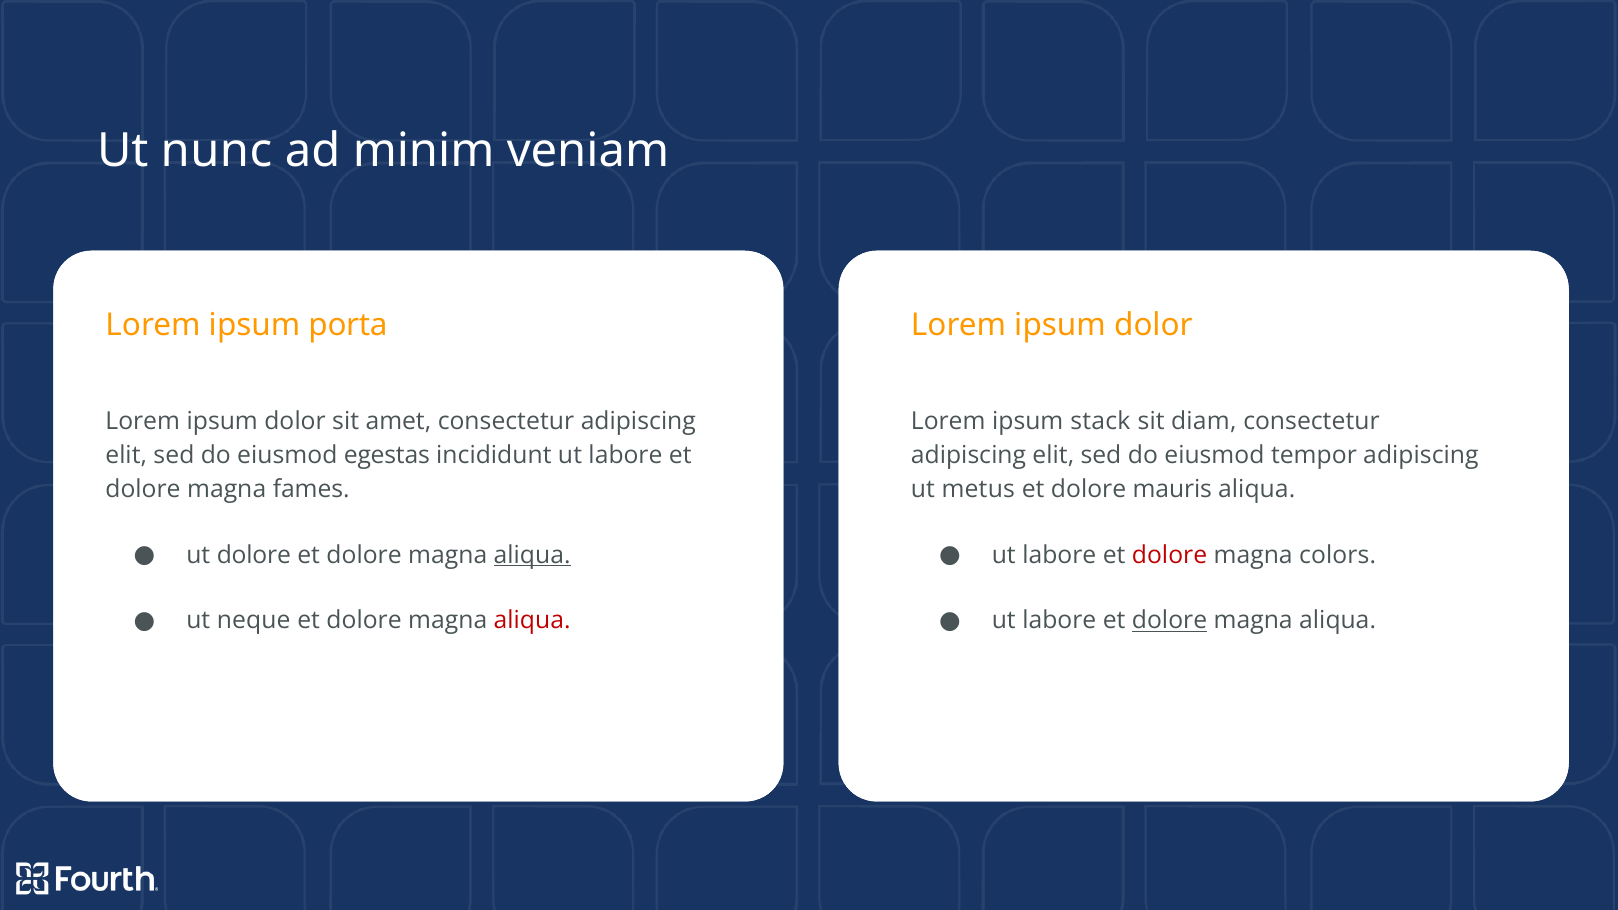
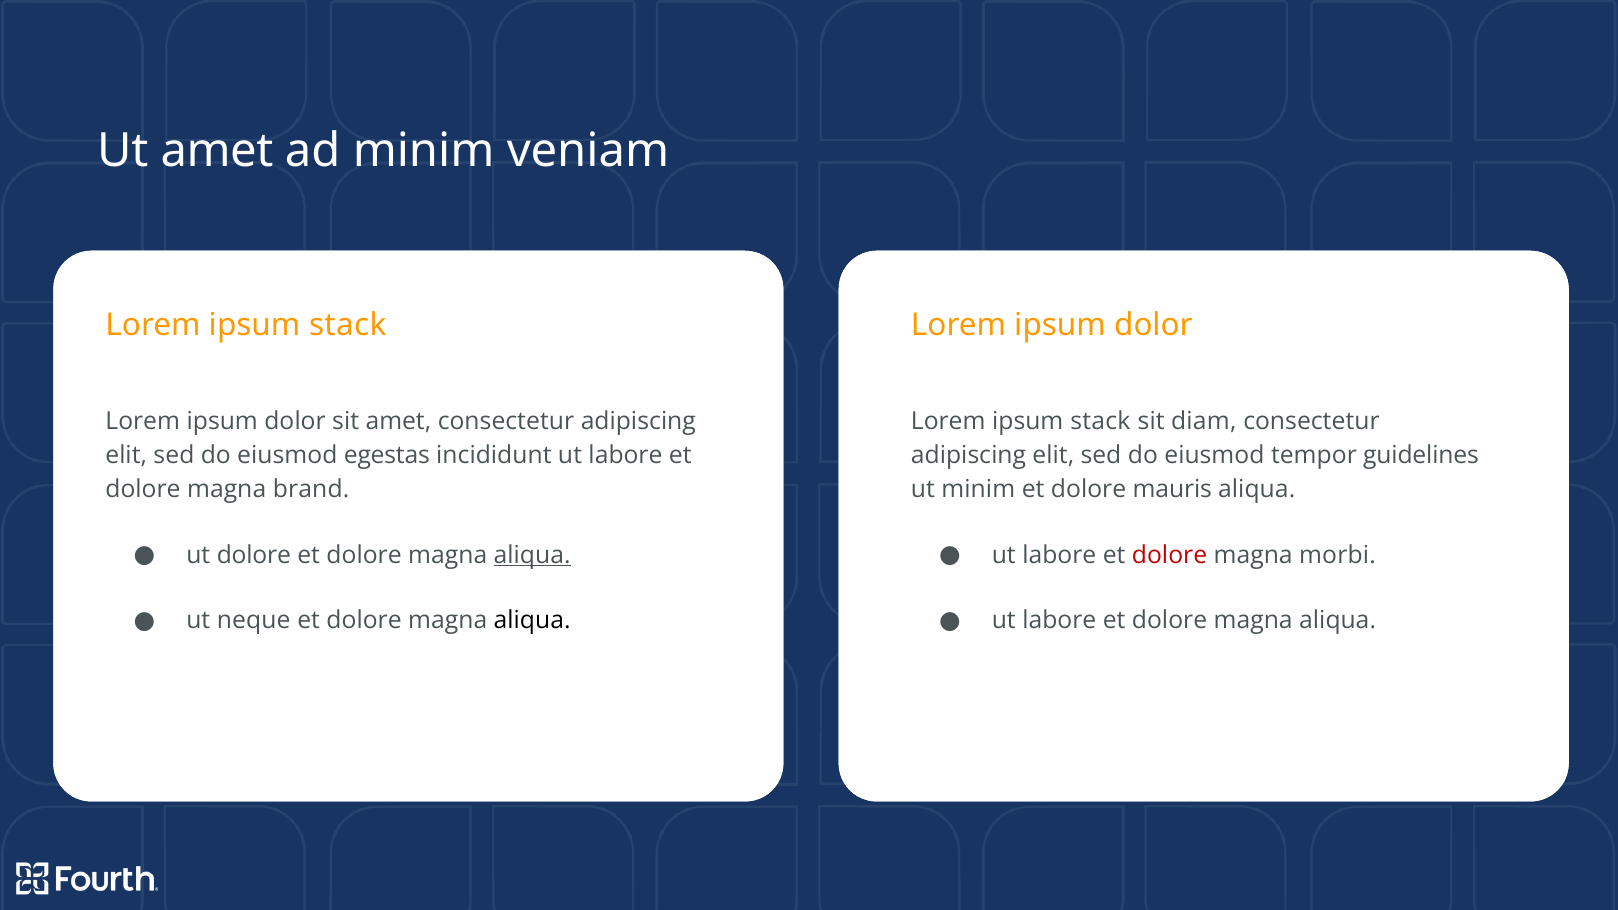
Ut nunc: nunc -> amet (217, 151)
porta: porta -> stack (348, 325)
tempor adipiscing: adipiscing -> guidelines (1421, 456)
fames: fames -> brand (311, 490)
ut metus: metus -> minim (978, 490)
colors: colors -> morbi (1338, 555)
aliqua colour: red -> black (532, 621)
dolore underline: present -> none (1170, 621)
